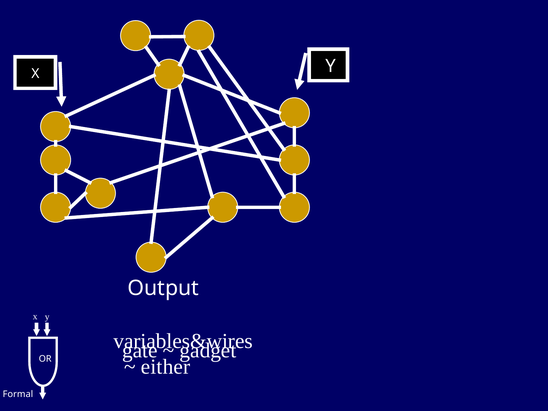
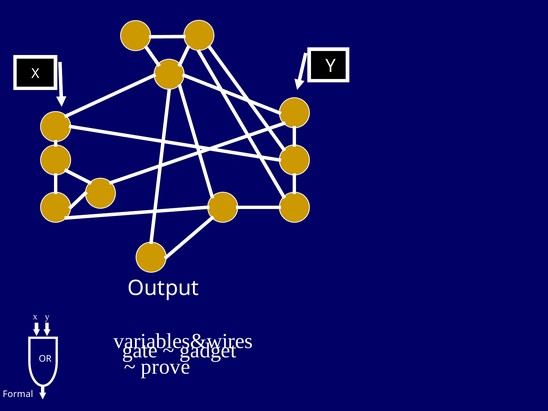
either: either -> prove (166, 367)
